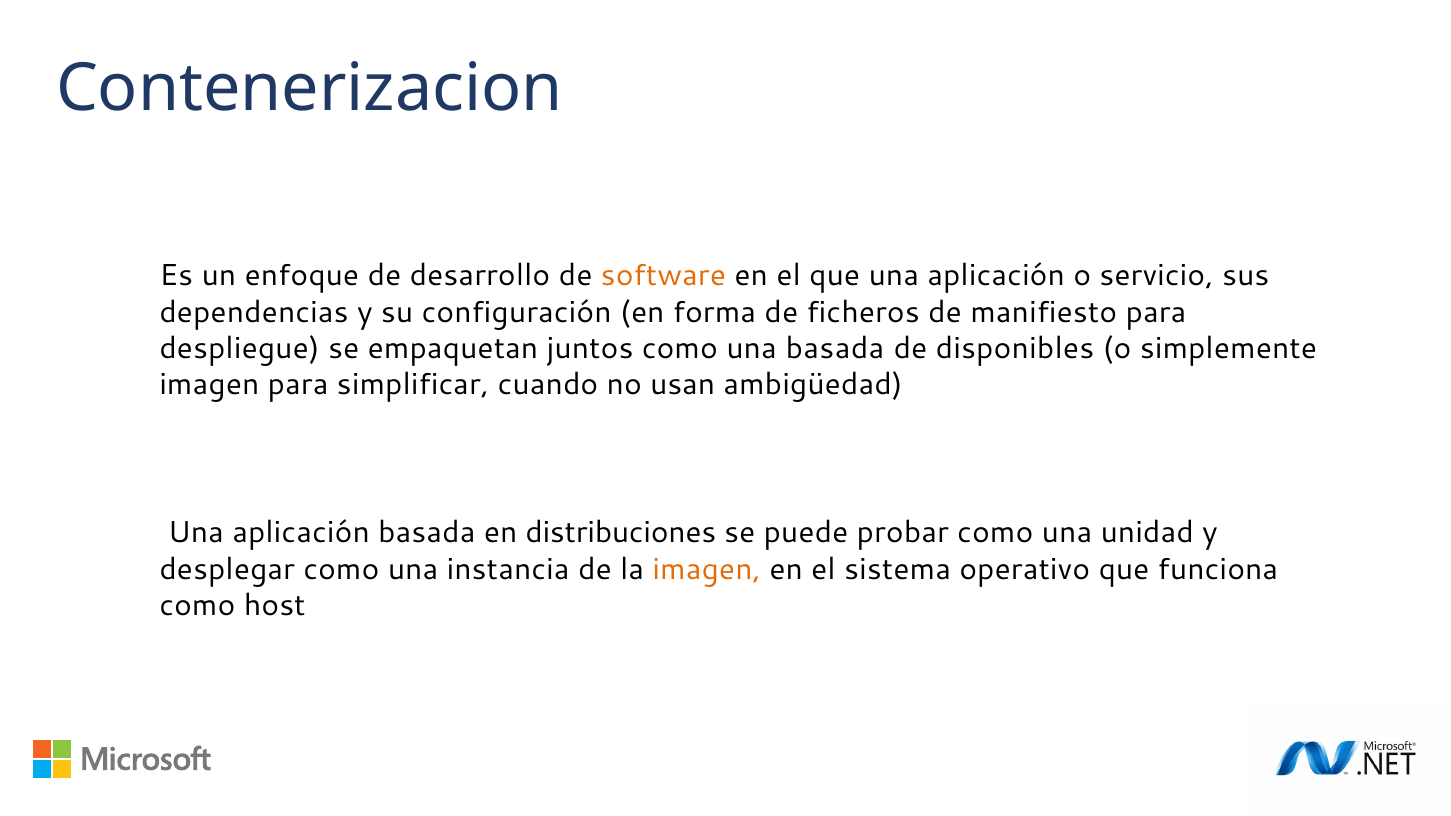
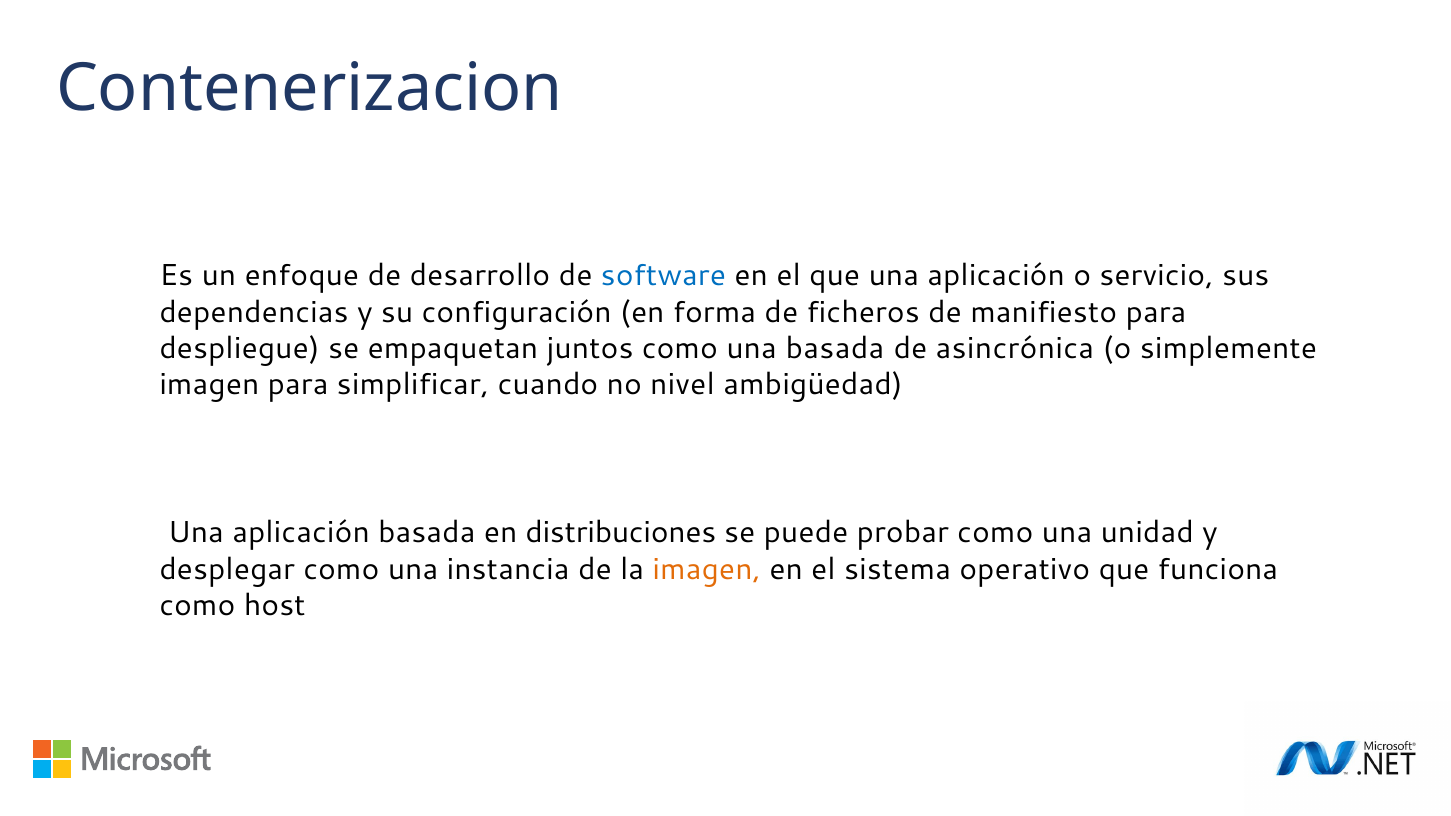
software colour: orange -> blue (663, 276)
disponibles: disponibles -> asincrónica (1015, 348)
usan: usan -> nivel (683, 385)
